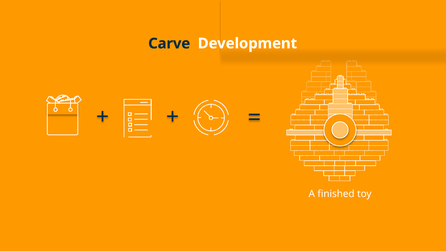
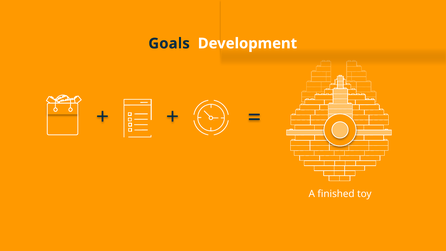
Carve: Carve -> Goals (169, 44)
